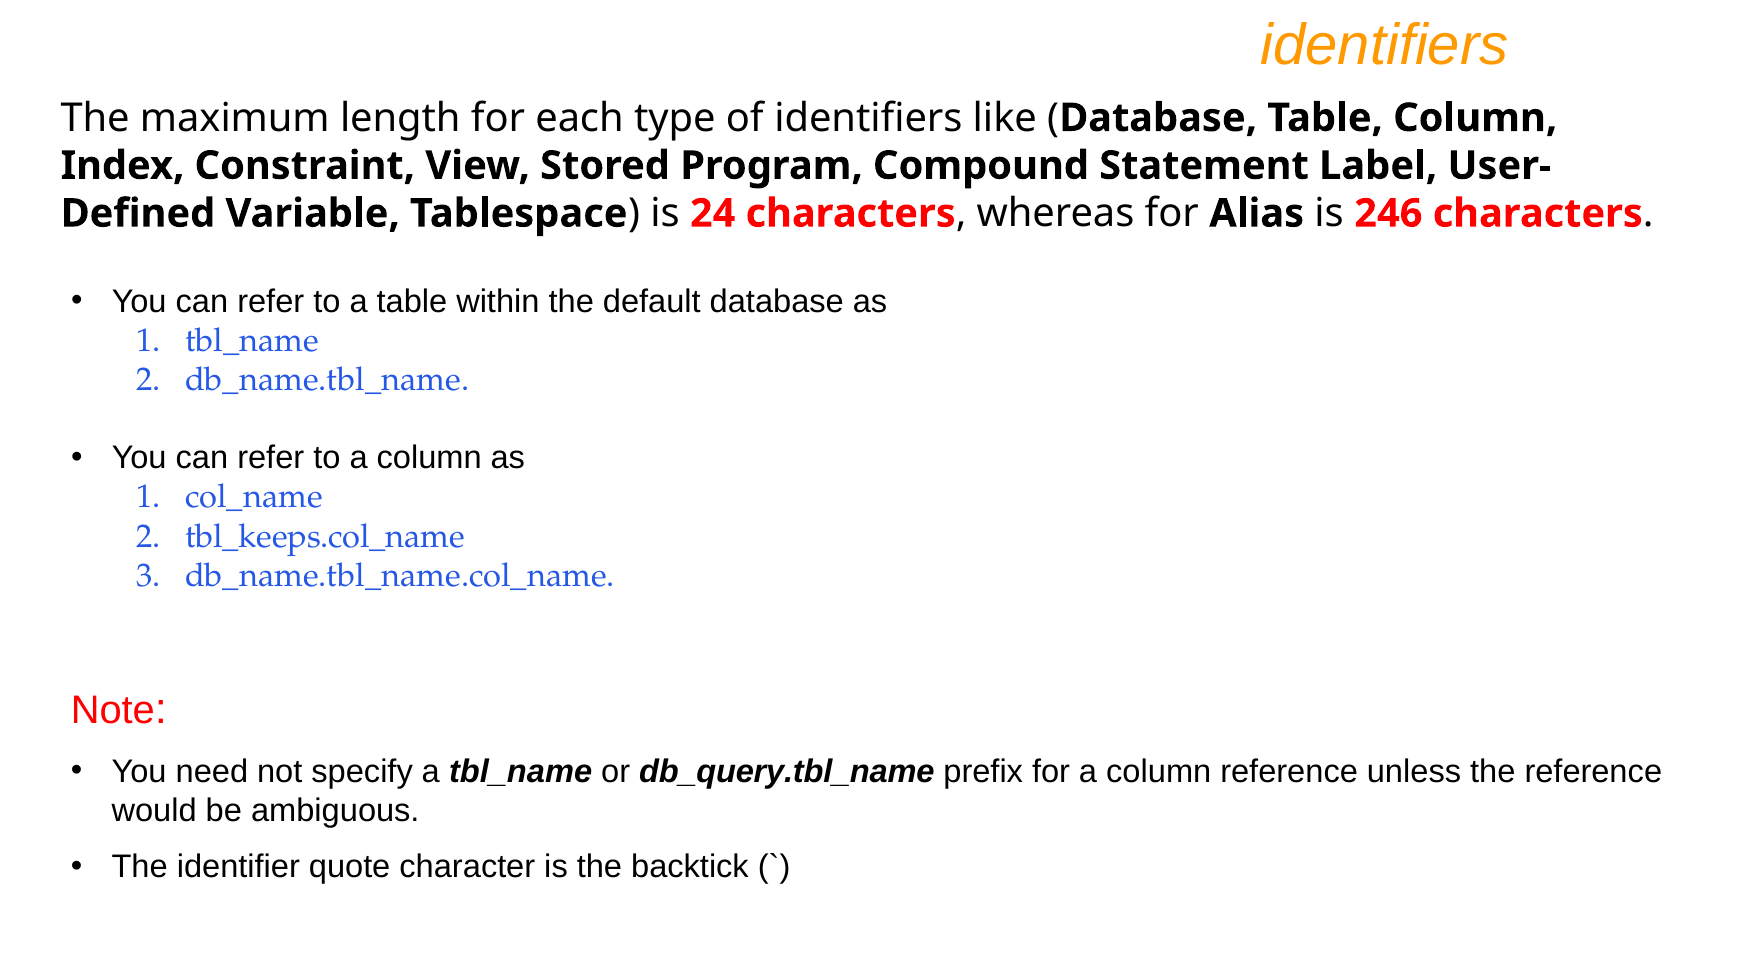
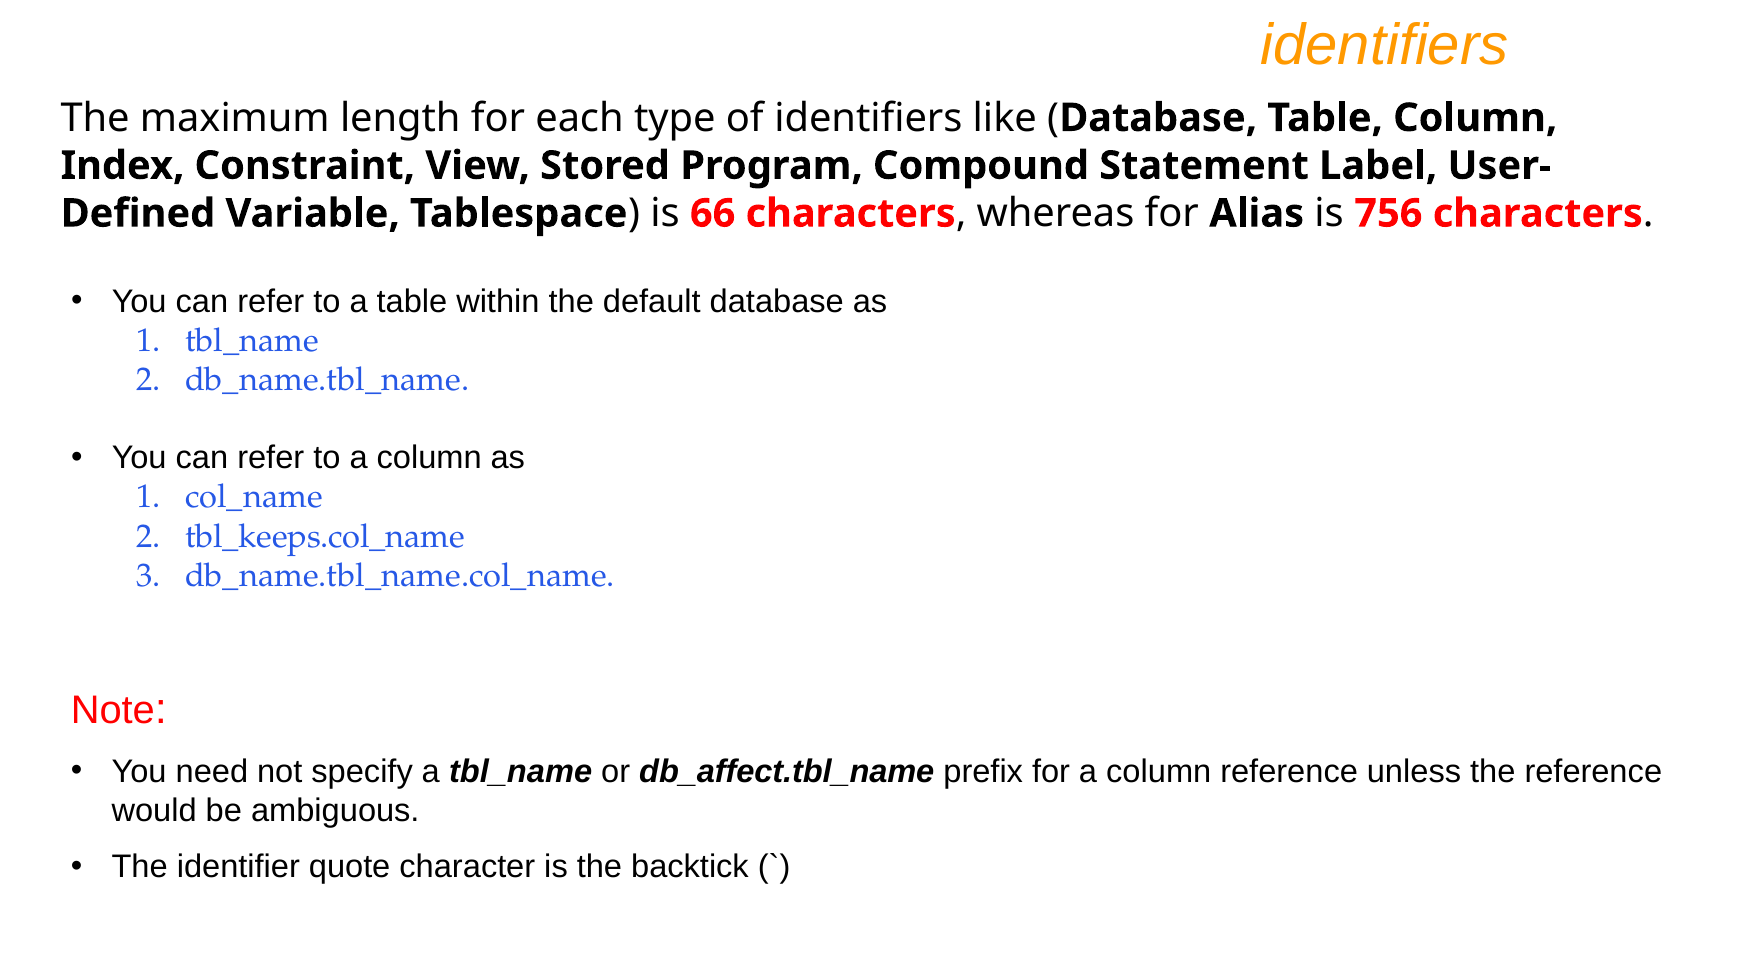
24: 24 -> 66 (713, 214)
246: 246 -> 756 (1388, 214)
db_query.tbl_name: db_query.tbl_name -> db_affect.tbl_name (787, 772)
